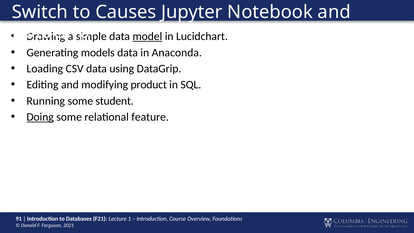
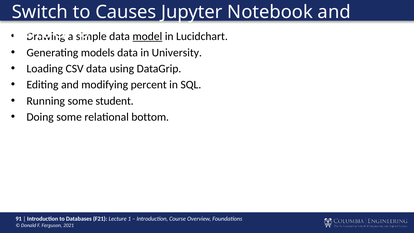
Anaconda: Anaconda -> University (177, 53)
product: product -> percent (149, 85)
Doing underline: present -> none (40, 117)
feature: feature -> bottom (150, 117)
